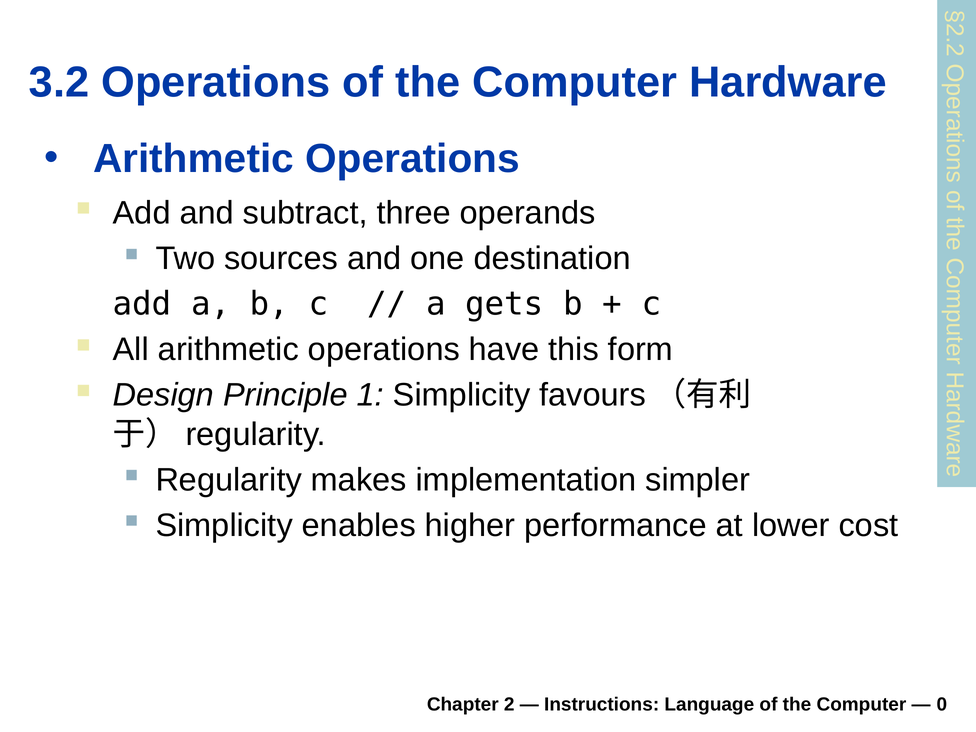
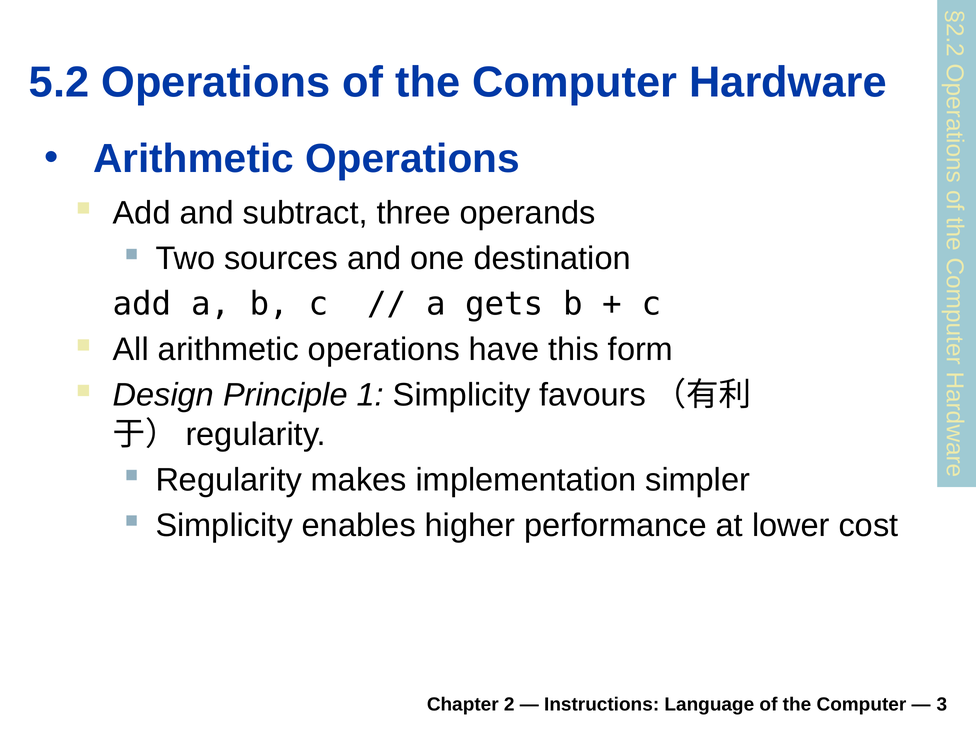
3.2: 3.2 -> 5.2 (59, 83)
0: 0 -> 3 (942, 704)
